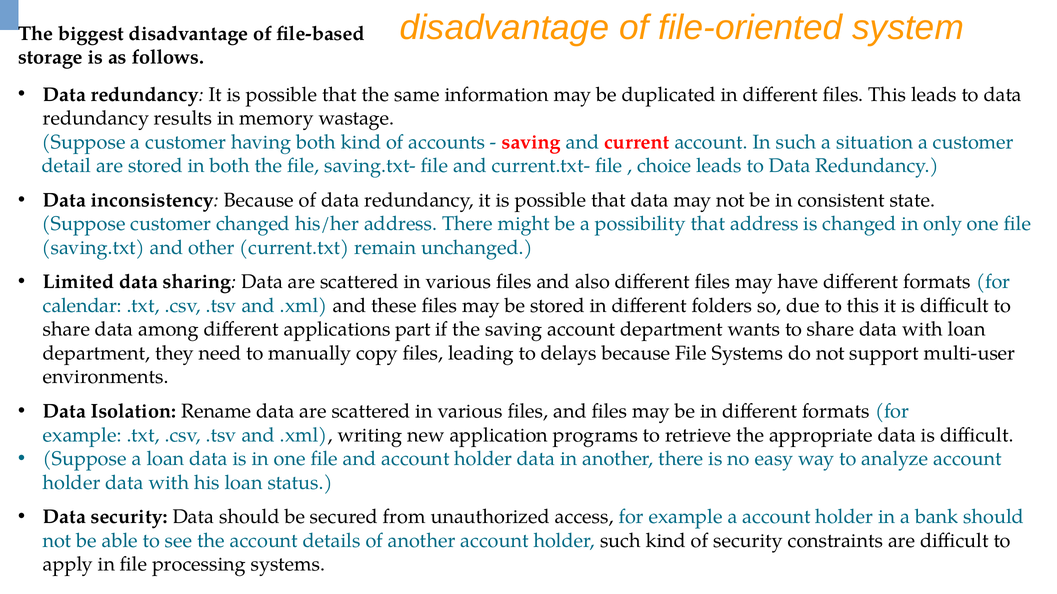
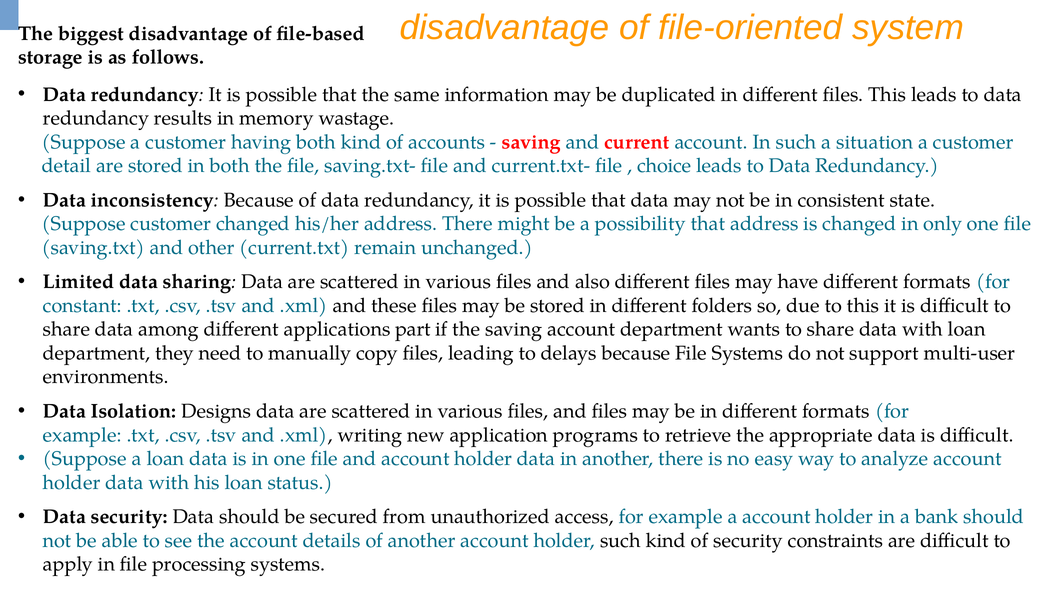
calendar: calendar -> constant (82, 306)
Rename: Rename -> Designs (216, 412)
